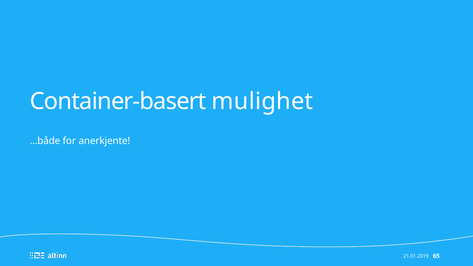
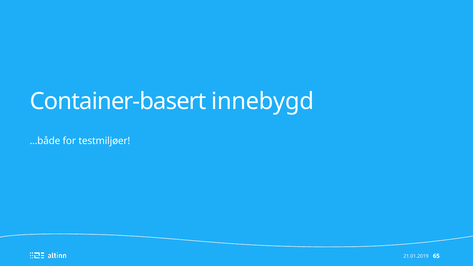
mulighet: mulighet -> innebygd (263, 101)
anerkjente: anerkjente -> testmiljøer (104, 141)
